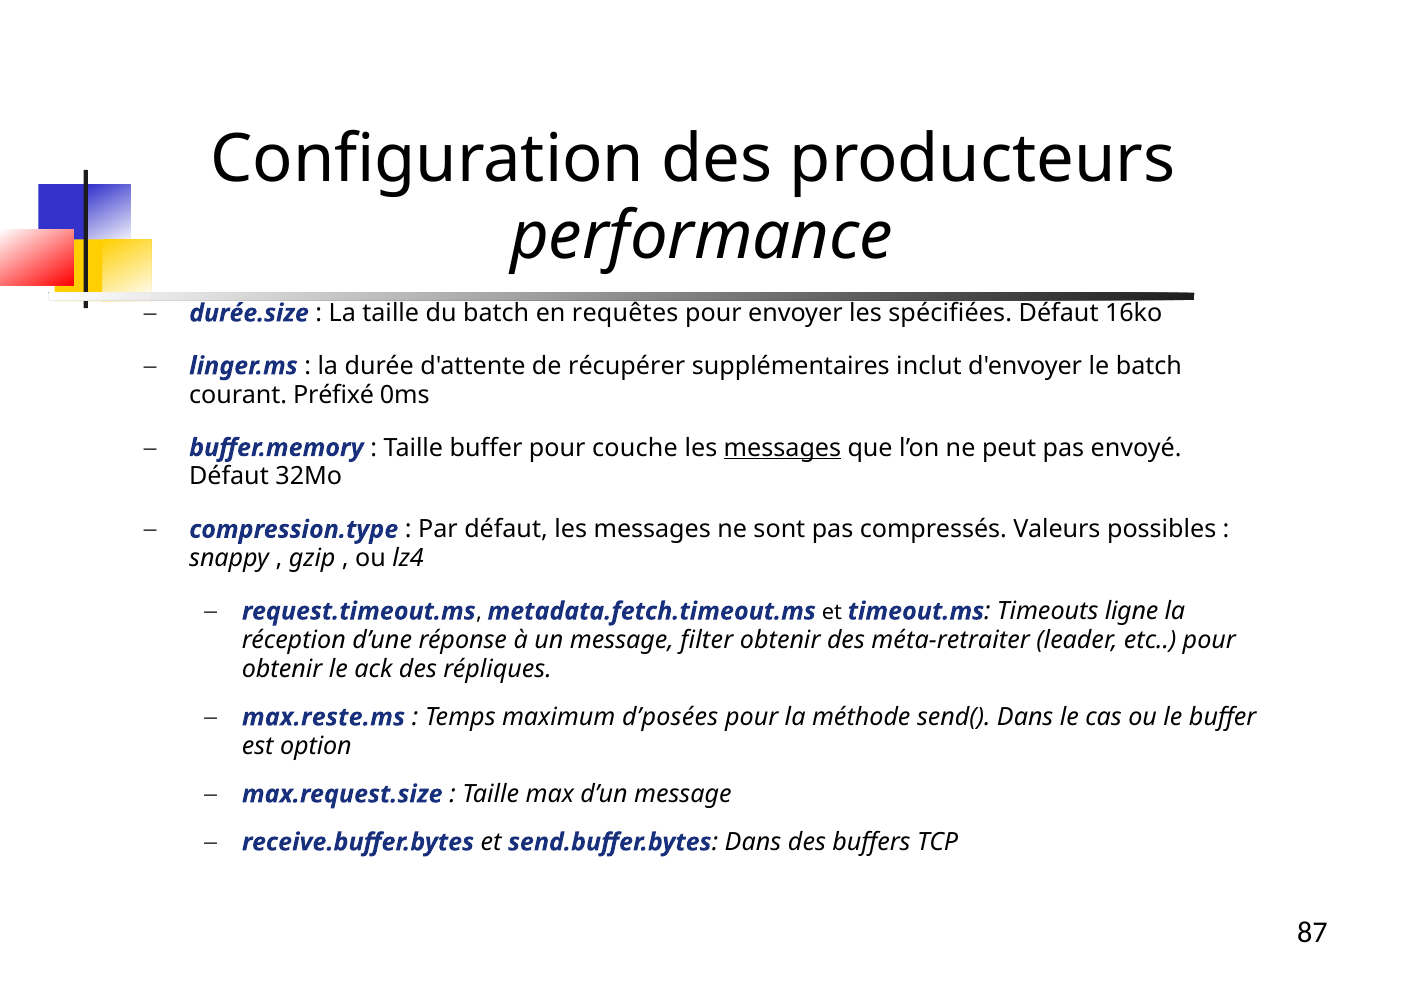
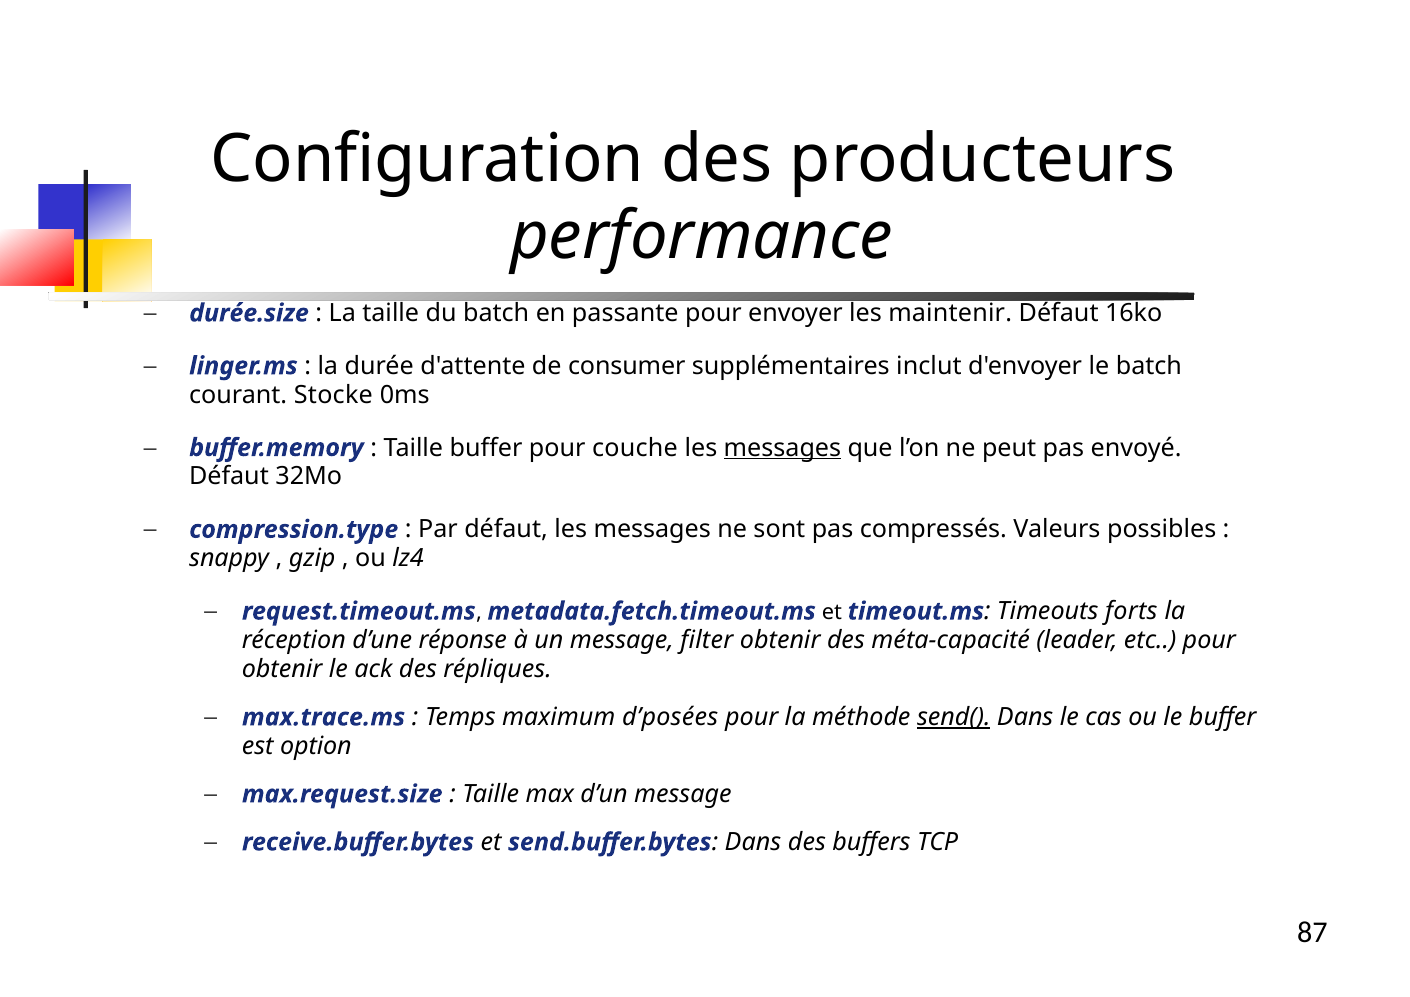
requêtes: requêtes -> passante (625, 313)
spécifiées: spécifiées -> maintenir (950, 313)
récupérer: récupérer -> consumer (627, 366)
Préfixé: Préfixé -> Stocke (333, 395)
ligne: ligne -> forts (1131, 611)
méta-retraiter: méta-retraiter -> méta-capacité (951, 640)
max.reste.ms: max.reste.ms -> max.trace.ms (324, 717)
send( underline: none -> present (954, 717)
